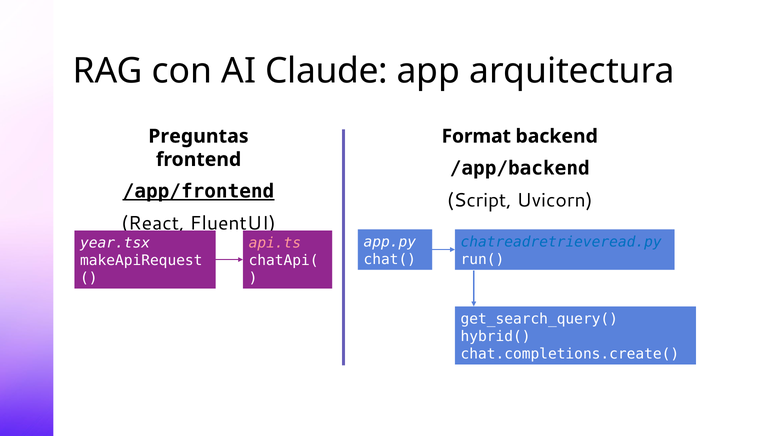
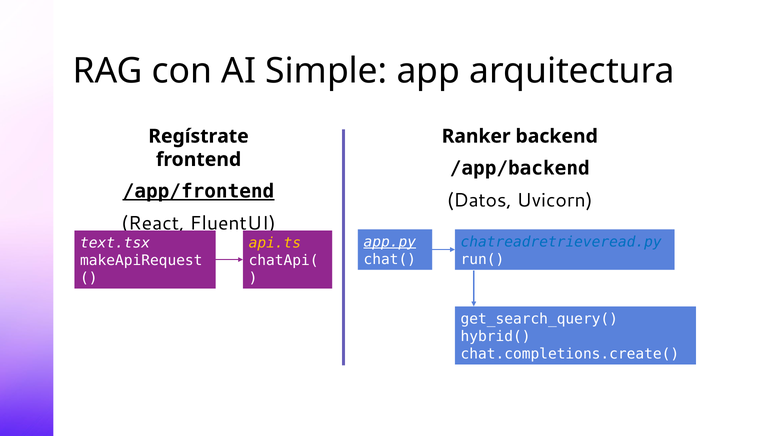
Claude: Claude -> Simple (326, 71)
Preguntas: Preguntas -> Regístrate (199, 136)
Format: Format -> Ranker (476, 136)
Script: Script -> Datos (479, 200)
app.py underline: none -> present (390, 242)
year.tsx: year.tsx -> text.tsx (115, 243)
api.ts colour: pink -> yellow (275, 243)
